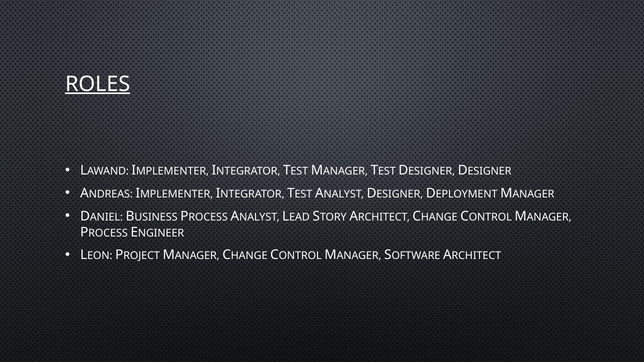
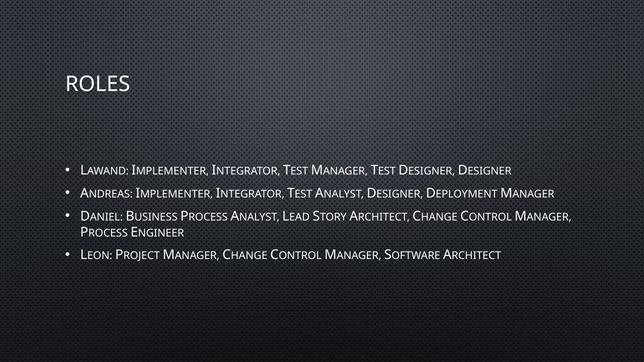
ROLES underline: present -> none (98, 84)
